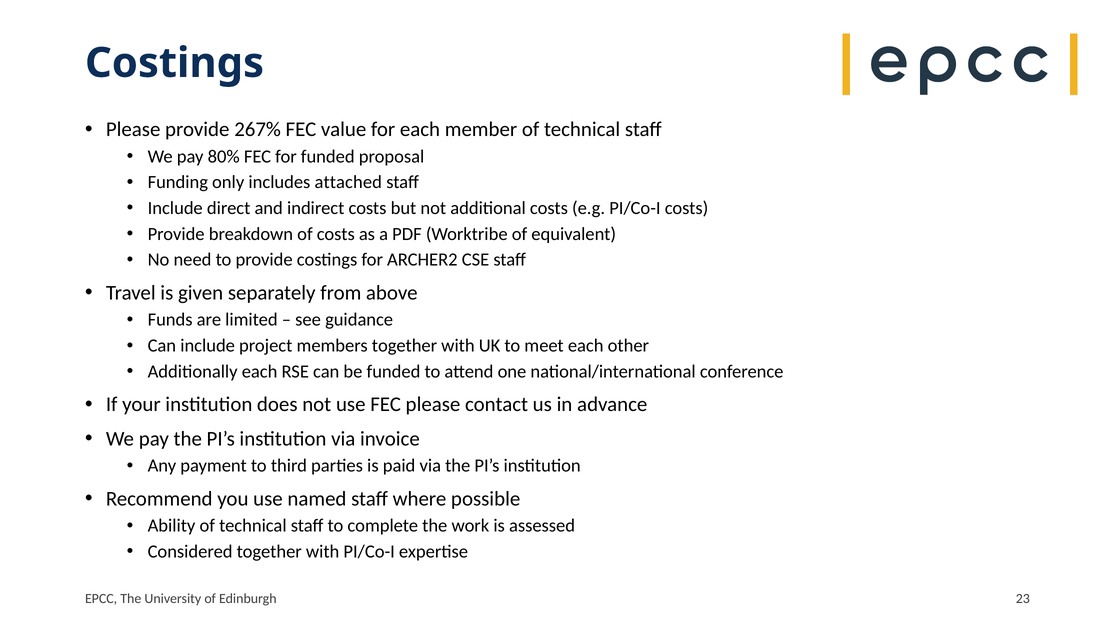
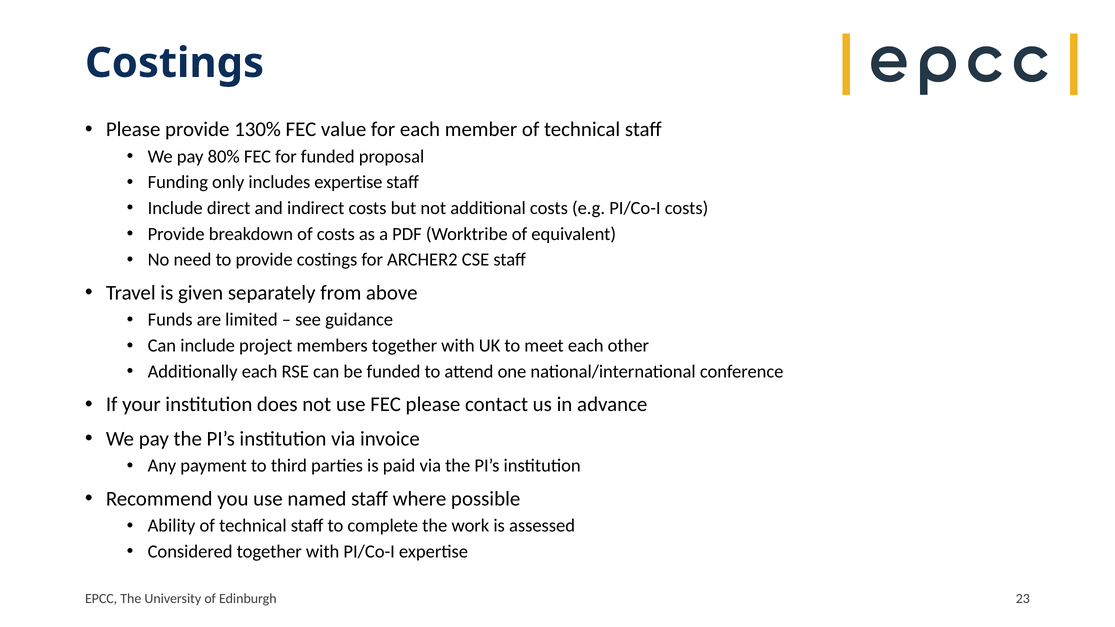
267%: 267% -> 130% (258, 129)
includes attached: attached -> expertise (348, 182)
